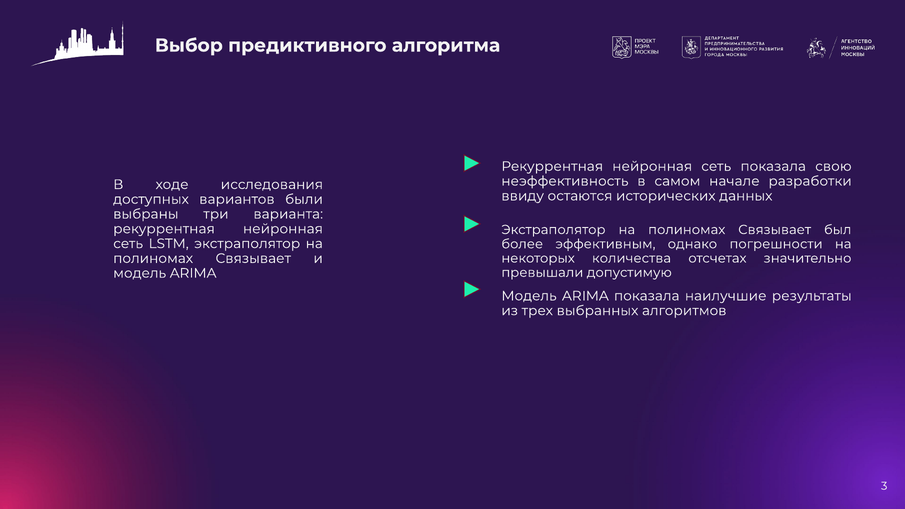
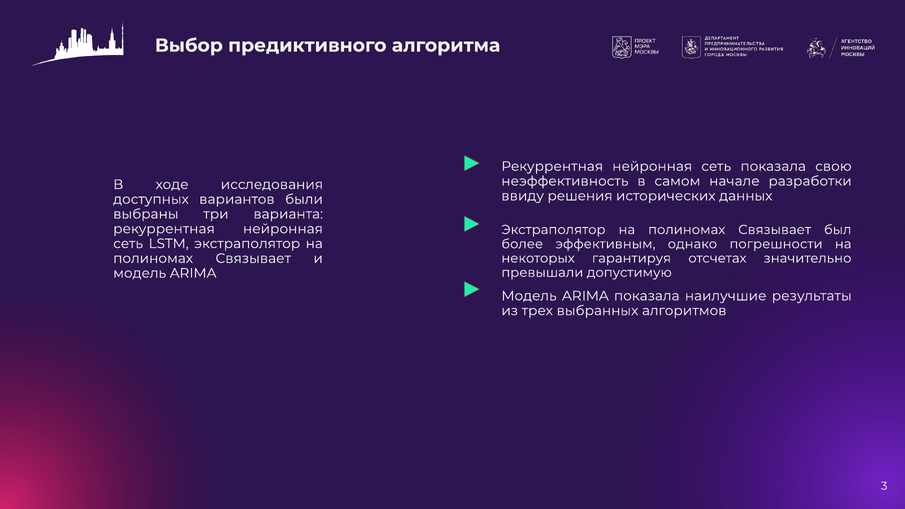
остаются: остаются -> решения (580, 196)
количества: количества -> гарантируя (632, 258)
